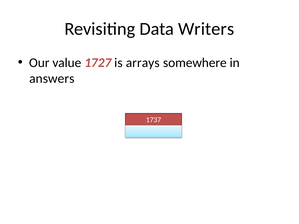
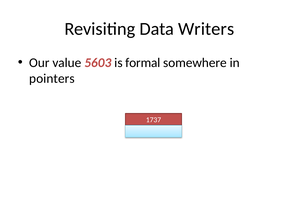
1727: 1727 -> 5603 (98, 63)
arrays: arrays -> formal (143, 63)
answers: answers -> pointers (52, 79)
